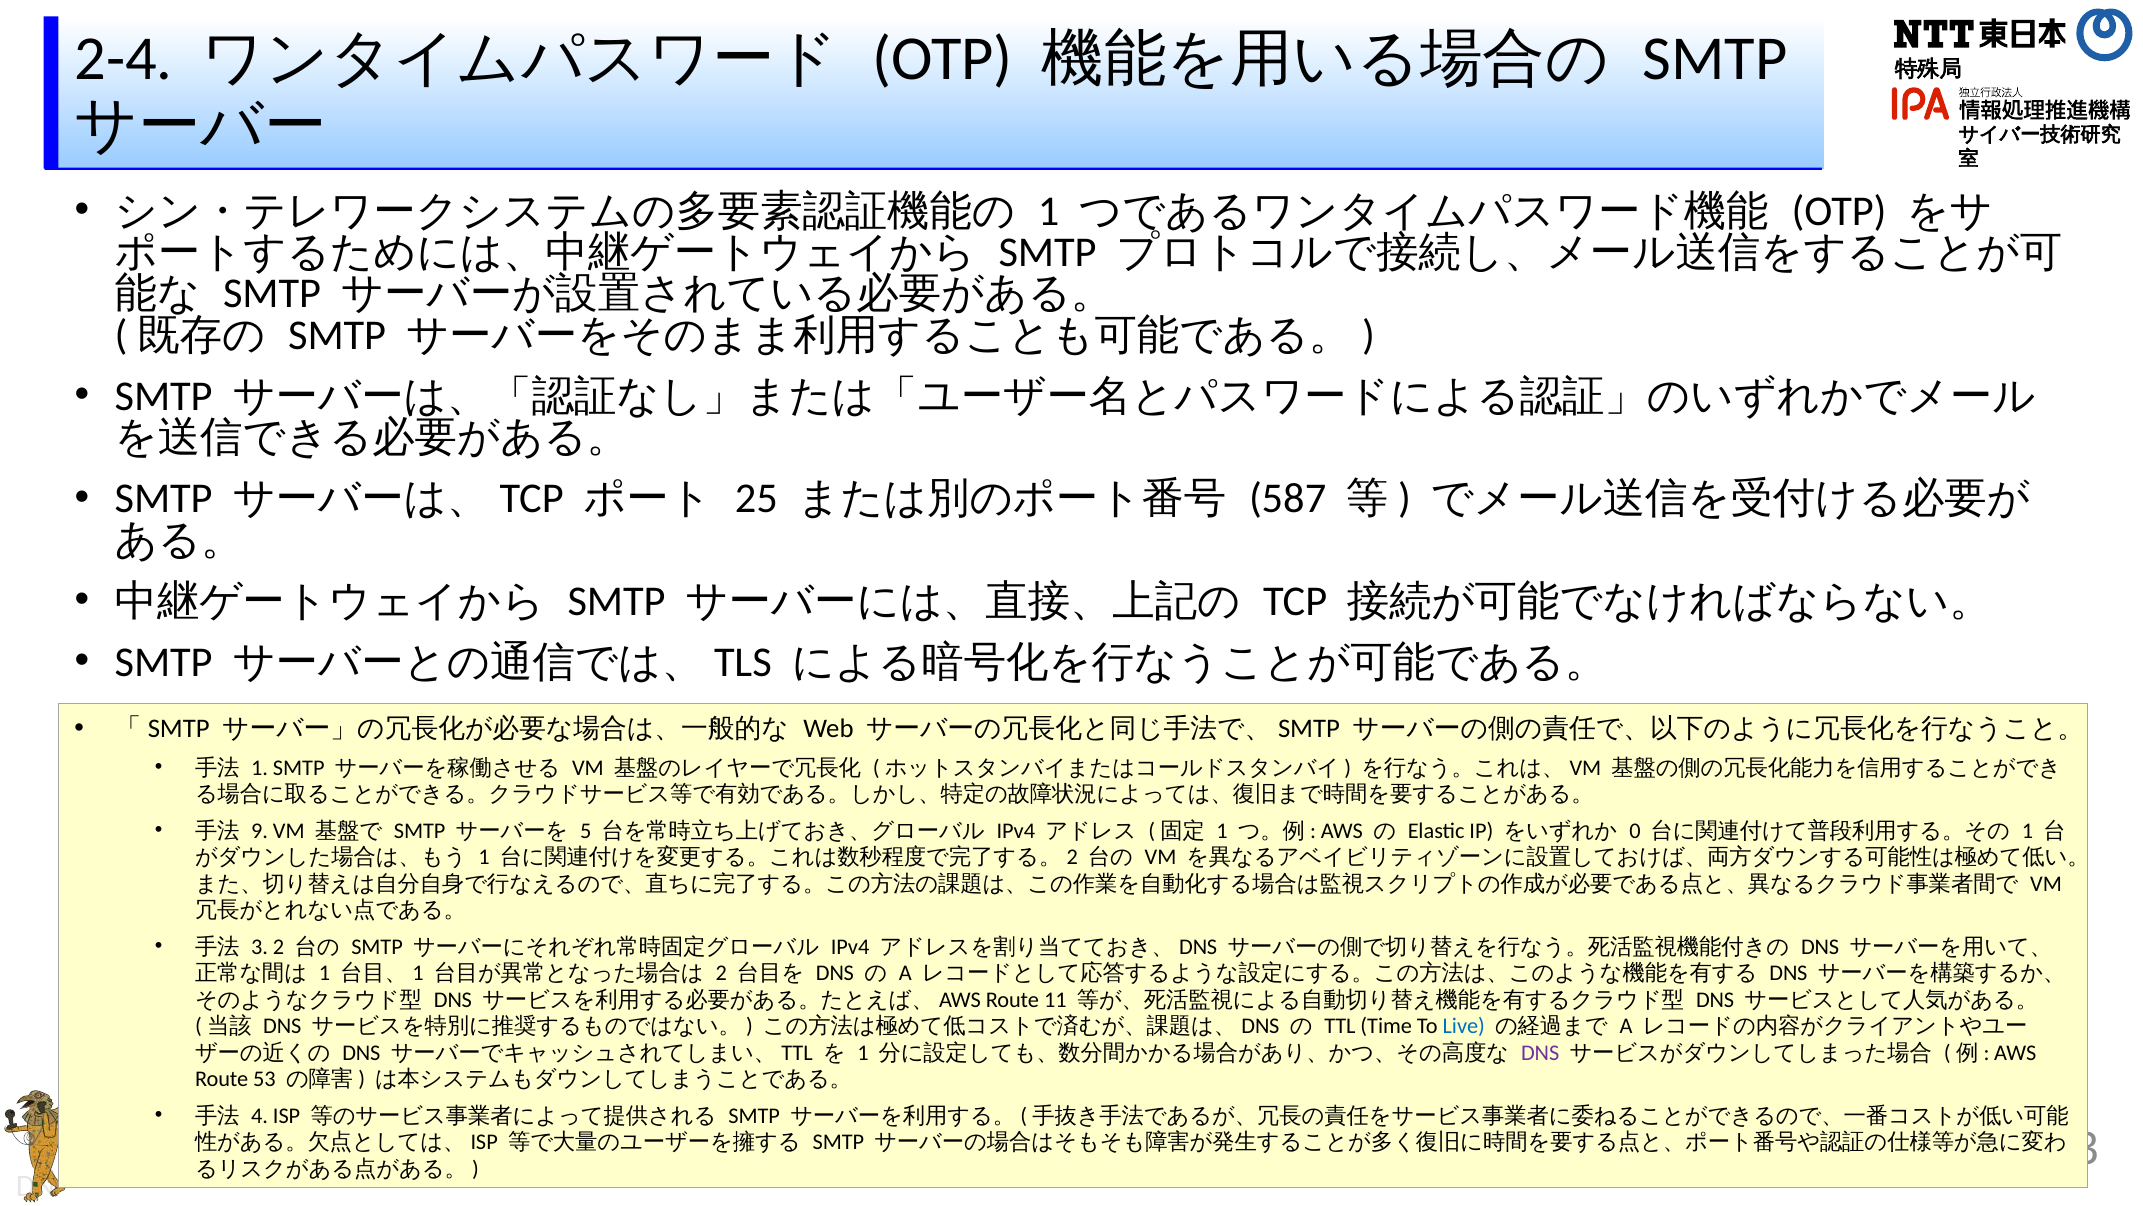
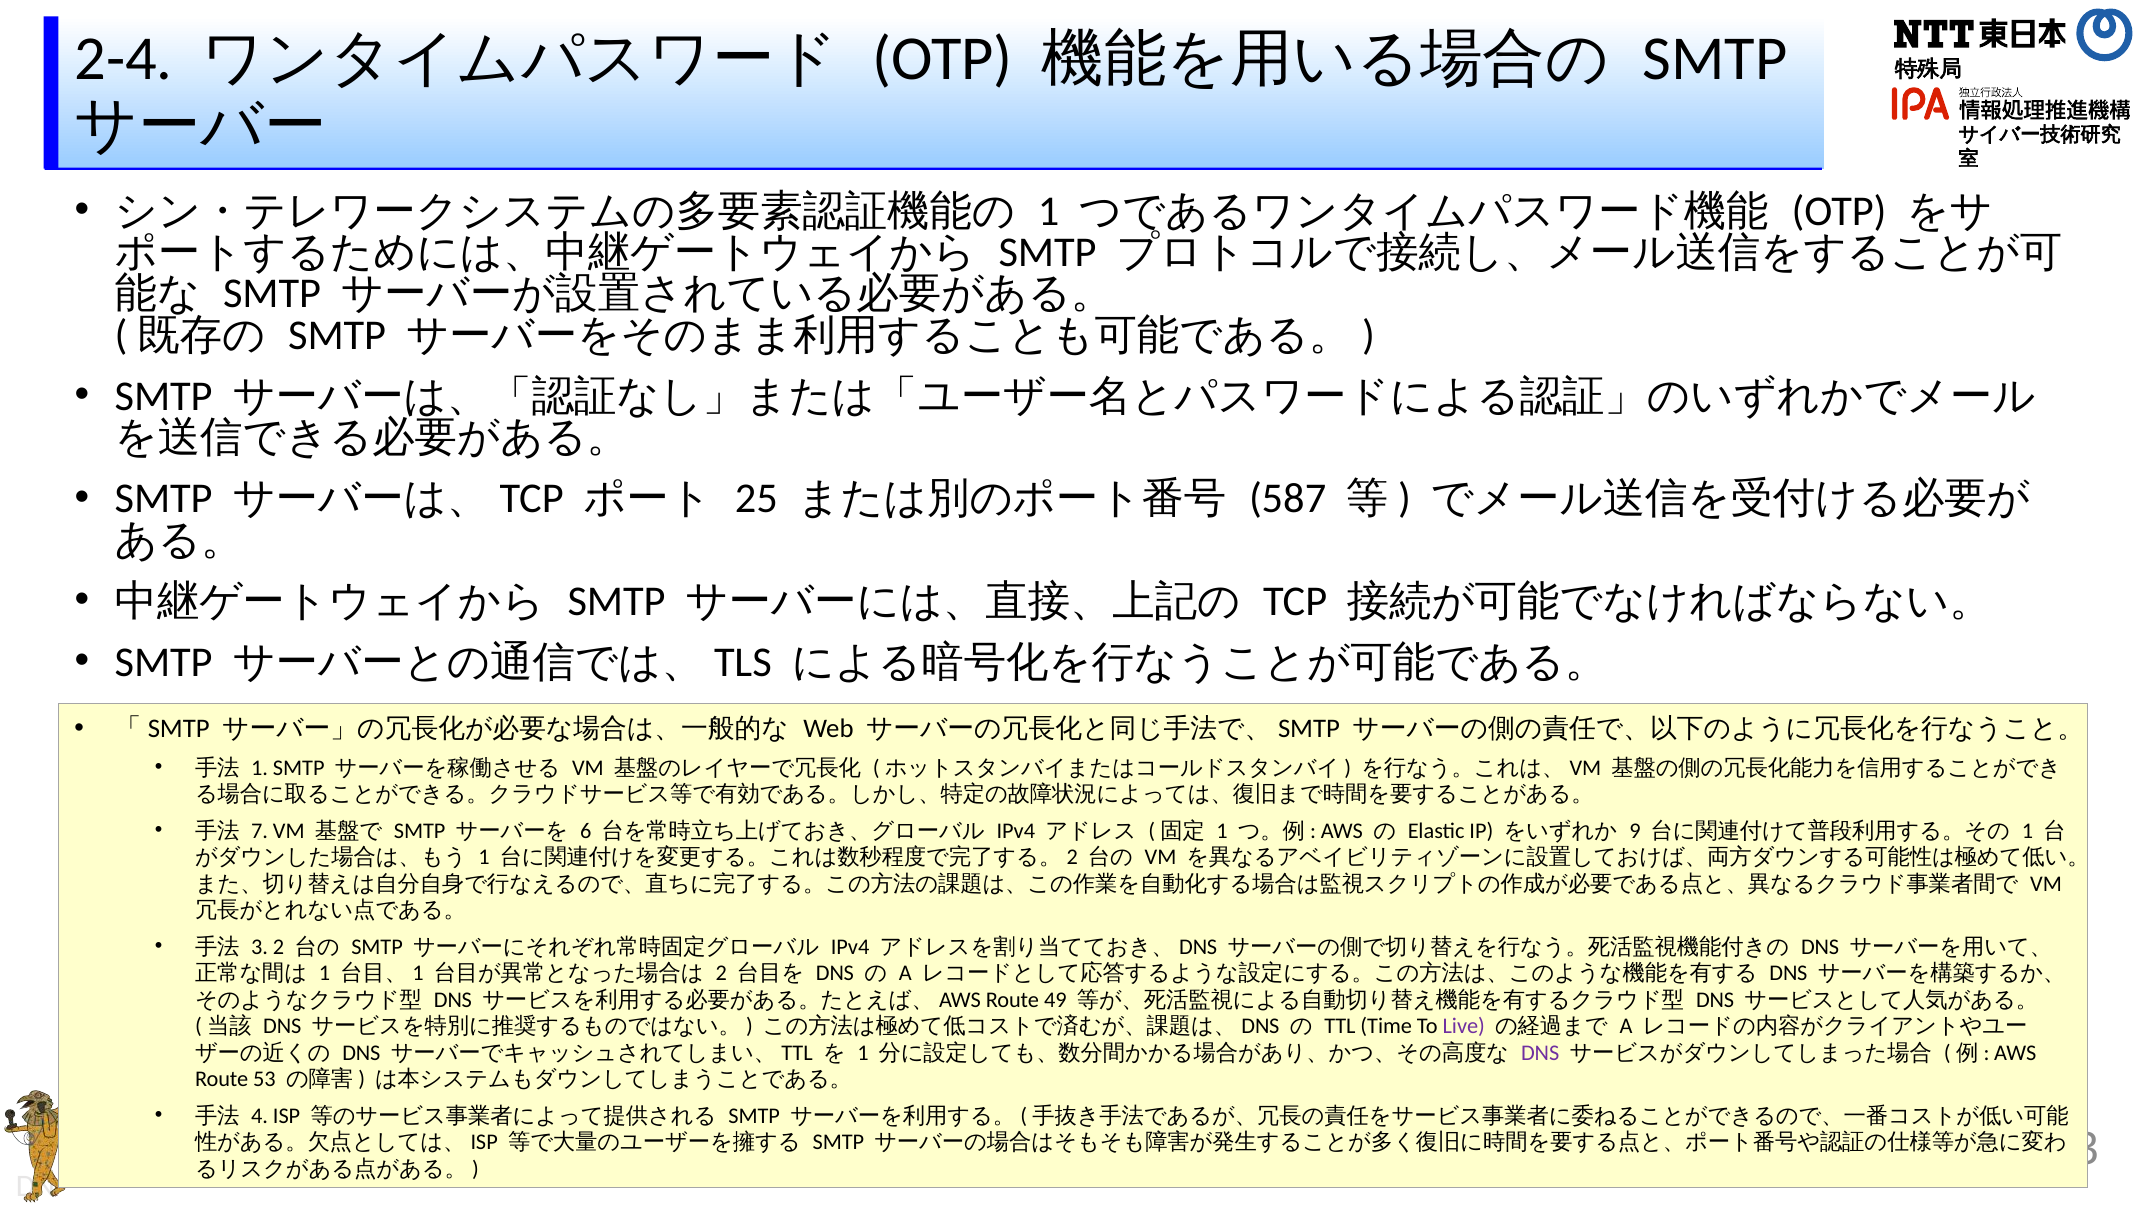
9: 9 -> 7 (260, 830)
5: 5 -> 6 (586, 830)
0: 0 -> 9 (1635, 830)
11: 11 -> 49 (1055, 999)
Live colour: blue -> purple (1464, 1026)
